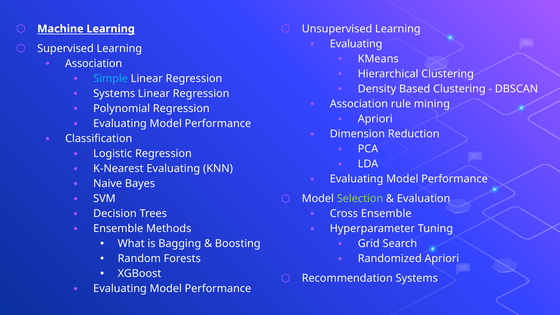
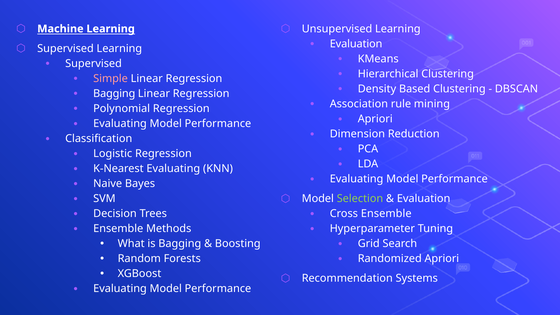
Evaluating: Evaluating -> Evaluation (356, 44)
Association: Association -> Supervised (94, 64)
Simple colour: light blue -> pink (111, 79)
Systems: Systems -> Bagging (114, 94)
